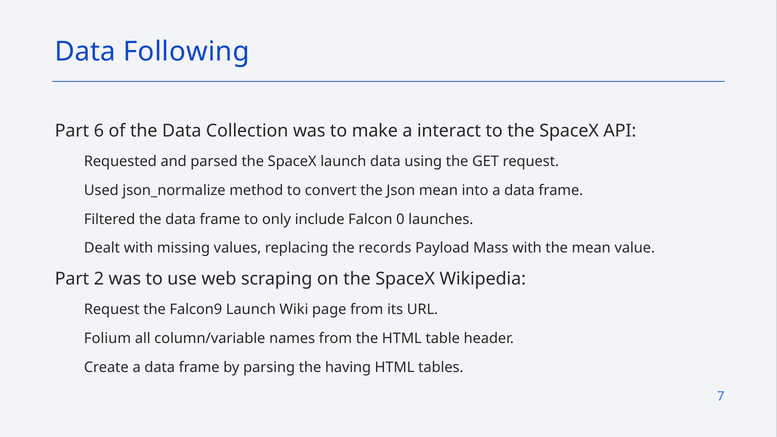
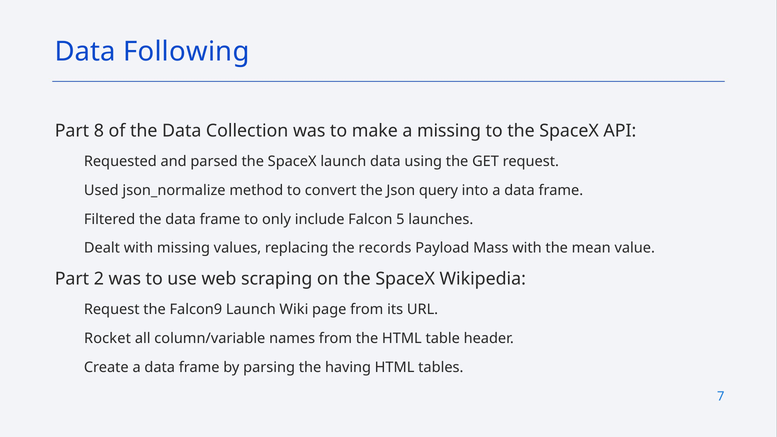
6: 6 -> 8 (99, 131)
a interact: interact -> missing (449, 131)
Json mean: mean -> query (438, 190)
0: 0 -> 5 (400, 219)
Folium: Folium -> Rocket (107, 338)
